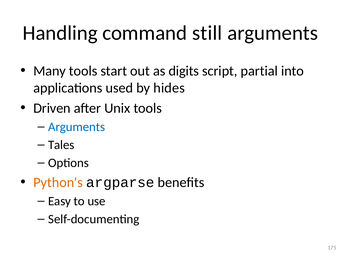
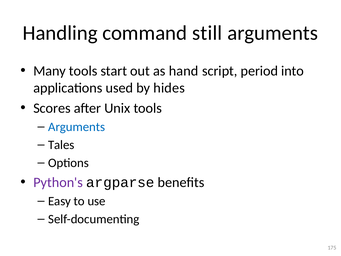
digits: digits -> hand (184, 71)
partial: partial -> period (259, 71)
Driven: Driven -> Scores (52, 108)
Python's colour: orange -> purple (58, 182)
